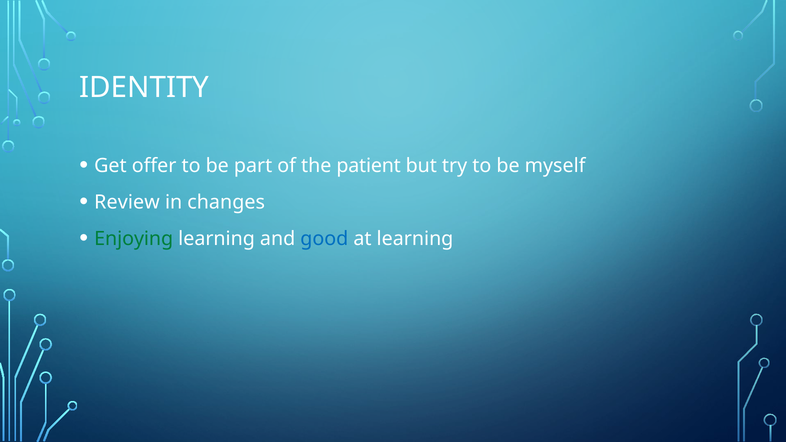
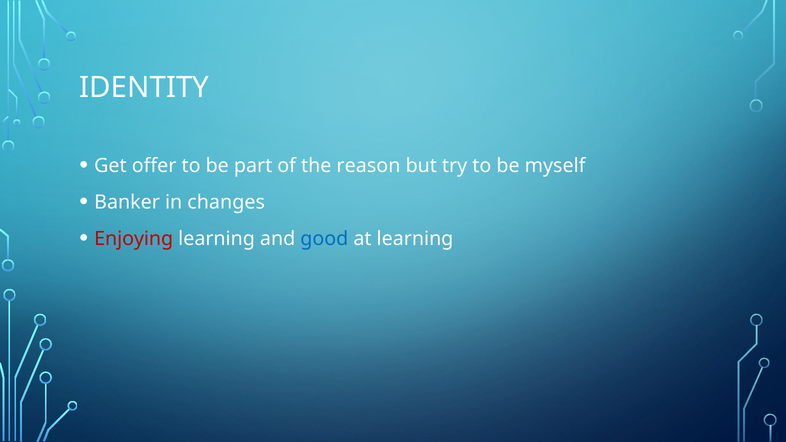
patient: patient -> reason (368, 166)
Review: Review -> Banker (127, 202)
Enjoying colour: green -> red (134, 239)
